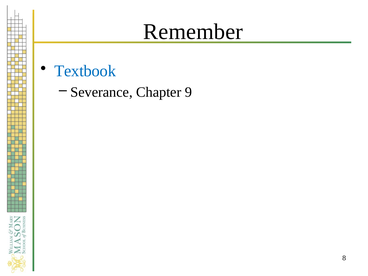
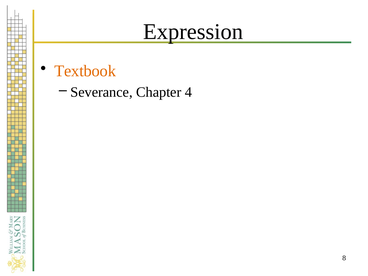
Remember: Remember -> Expression (193, 32)
Textbook colour: blue -> orange (85, 71)
9: 9 -> 4 (188, 92)
